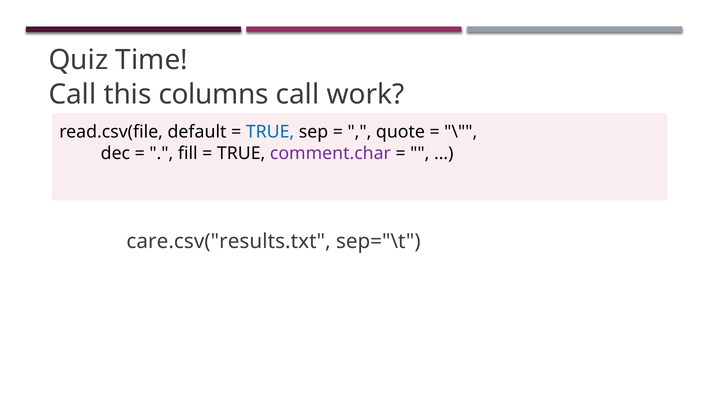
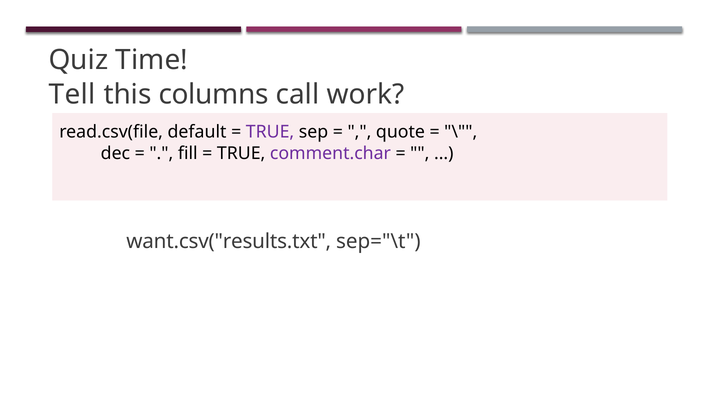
Call: Call -> Tell (72, 95)
TRUE colour: blue -> purple (270, 132)
care.csv("results.txt: care.csv("results.txt -> want.csv("results.txt (229, 241)
